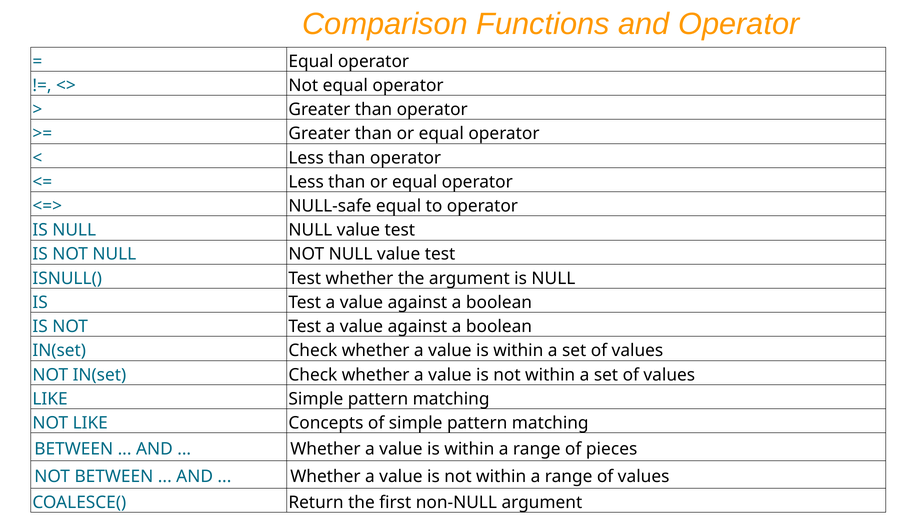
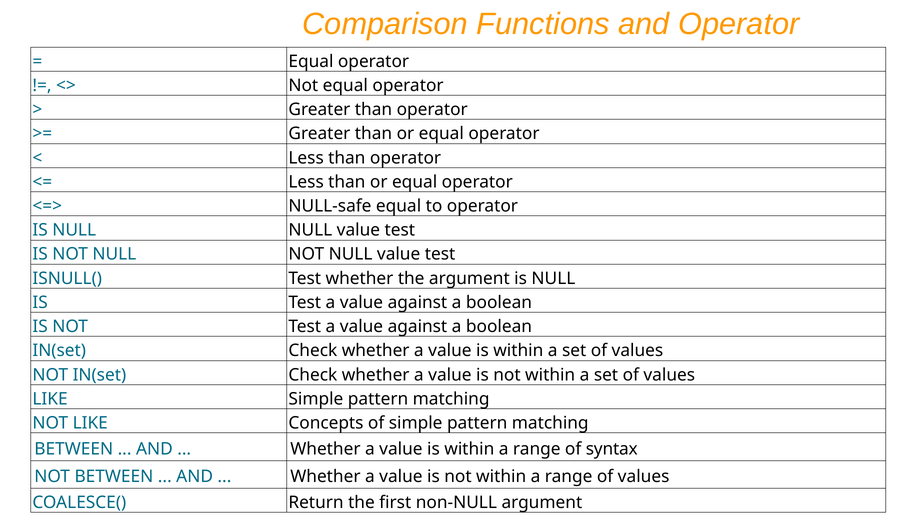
pieces: pieces -> syntax (612, 449)
